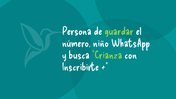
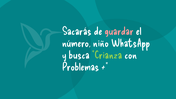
Persona: Persona -> Sacarás (77, 31)
guardar colour: light green -> pink (119, 31)
Inscribirte: Inscribirte -> Problemas (81, 67)
